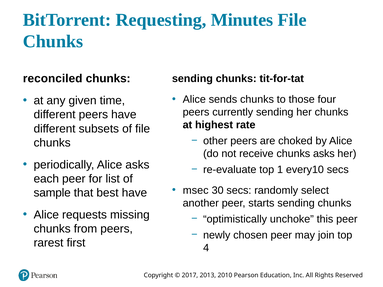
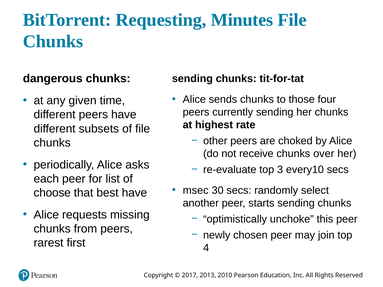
reconciled: reconciled -> dangerous (53, 79)
chunks asks: asks -> over (324, 154)
1: 1 -> 3 (280, 170)
sample: sample -> choose (52, 193)
